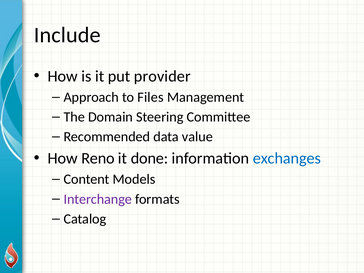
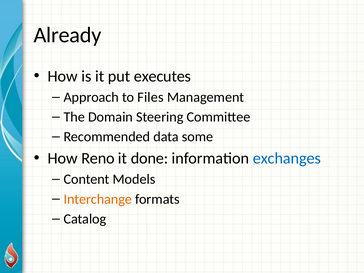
Include: Include -> Already (67, 35)
provider: provider -> executes (163, 76)
value: value -> some (198, 137)
Interchange colour: purple -> orange (98, 199)
